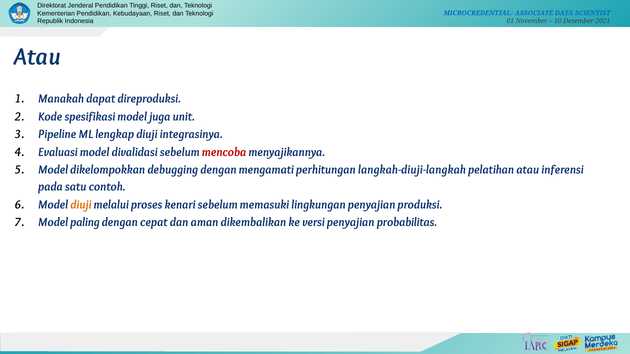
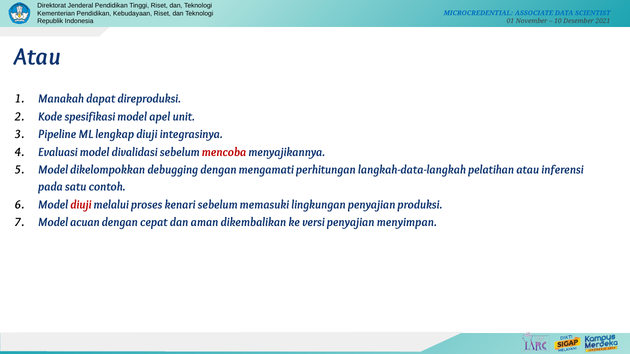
juga: juga -> apel (160, 117)
langkah-diuji-langkah: langkah-diuji-langkah -> langkah-data-langkah (412, 170)
diuji colour: orange -> red (81, 205)
paling: paling -> acuan (85, 223)
probabilitas: probabilitas -> menyimpan (407, 223)
